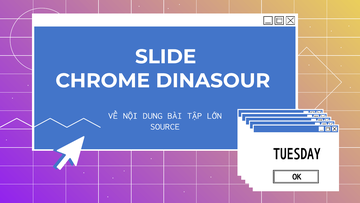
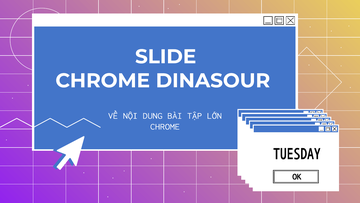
SOURCE: SOURCE -> CHROME (165, 126)
